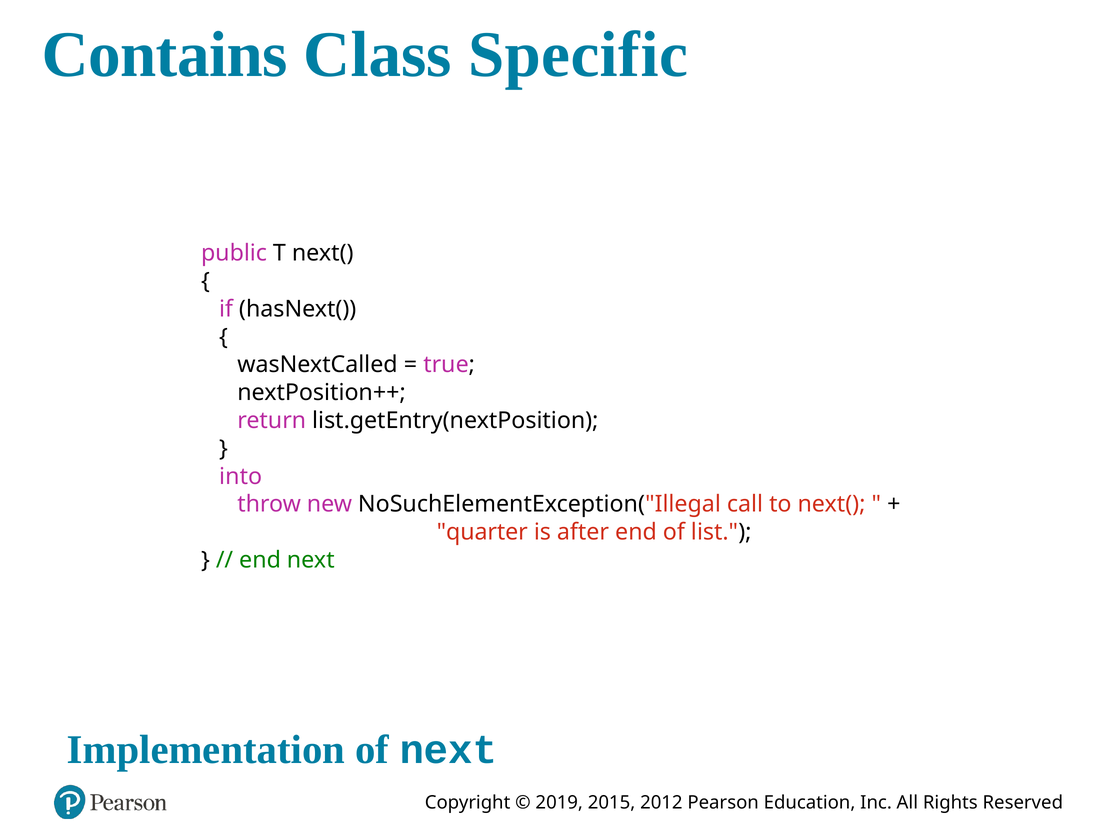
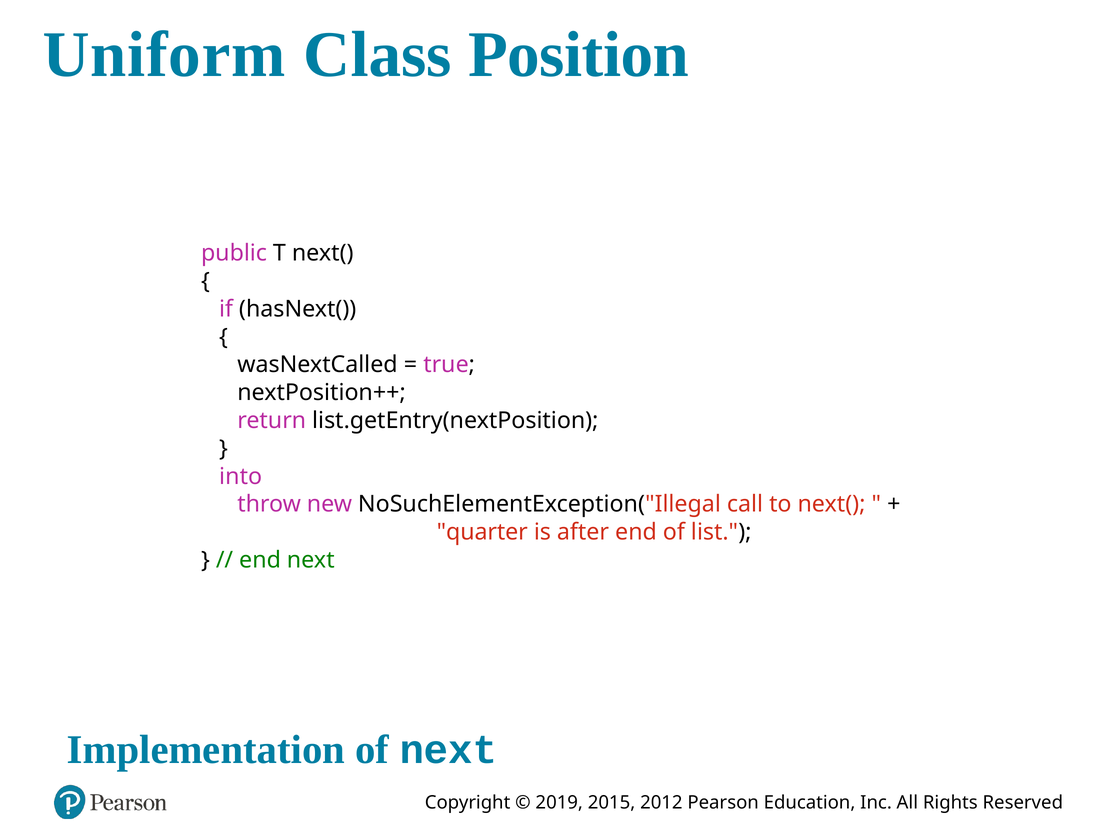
Contains: Contains -> Uniform (164, 55)
Specific: Specific -> Position (578, 55)
